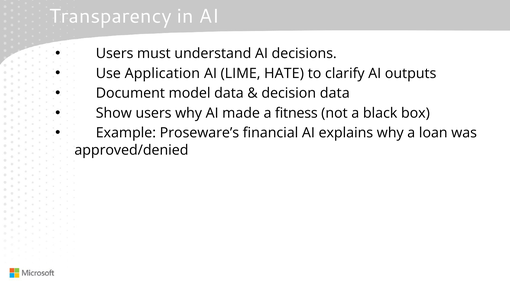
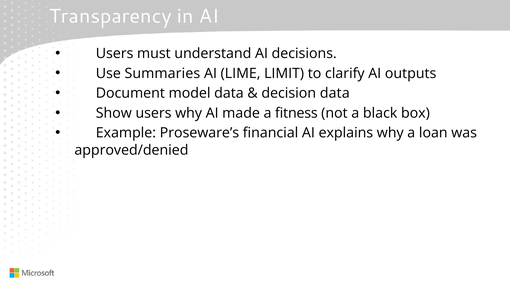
Application: Application -> Summaries (162, 73)
HATE: HATE -> LIMIT (284, 73)
